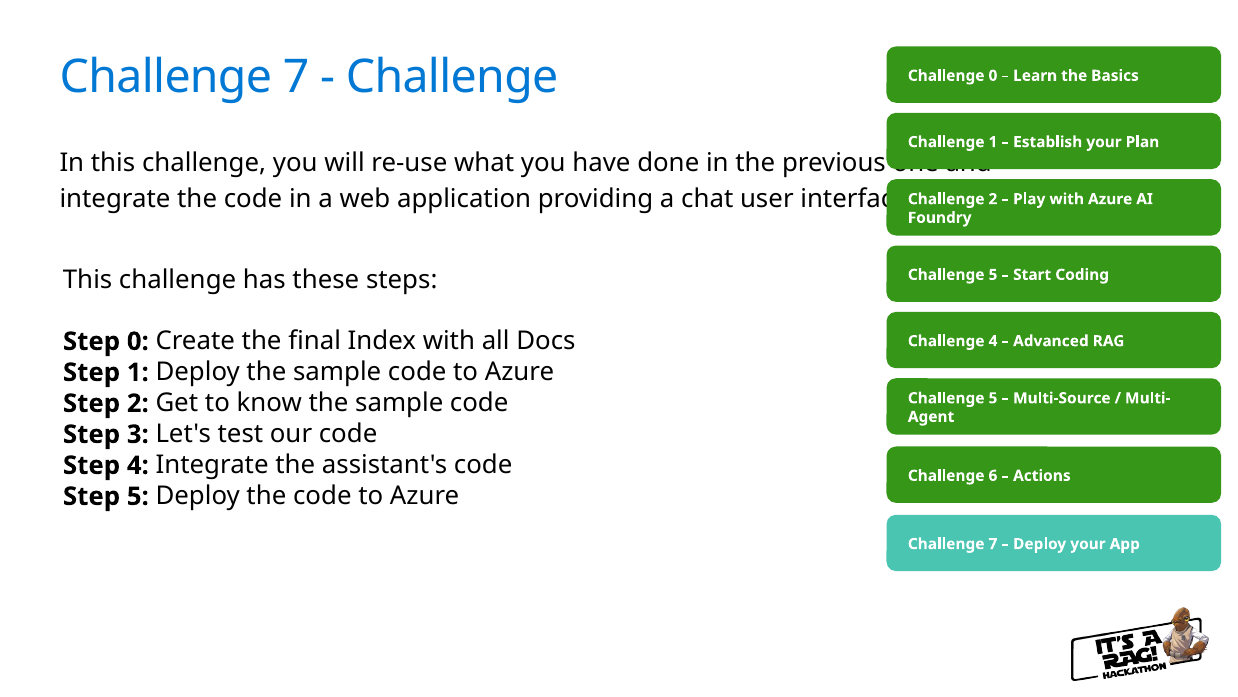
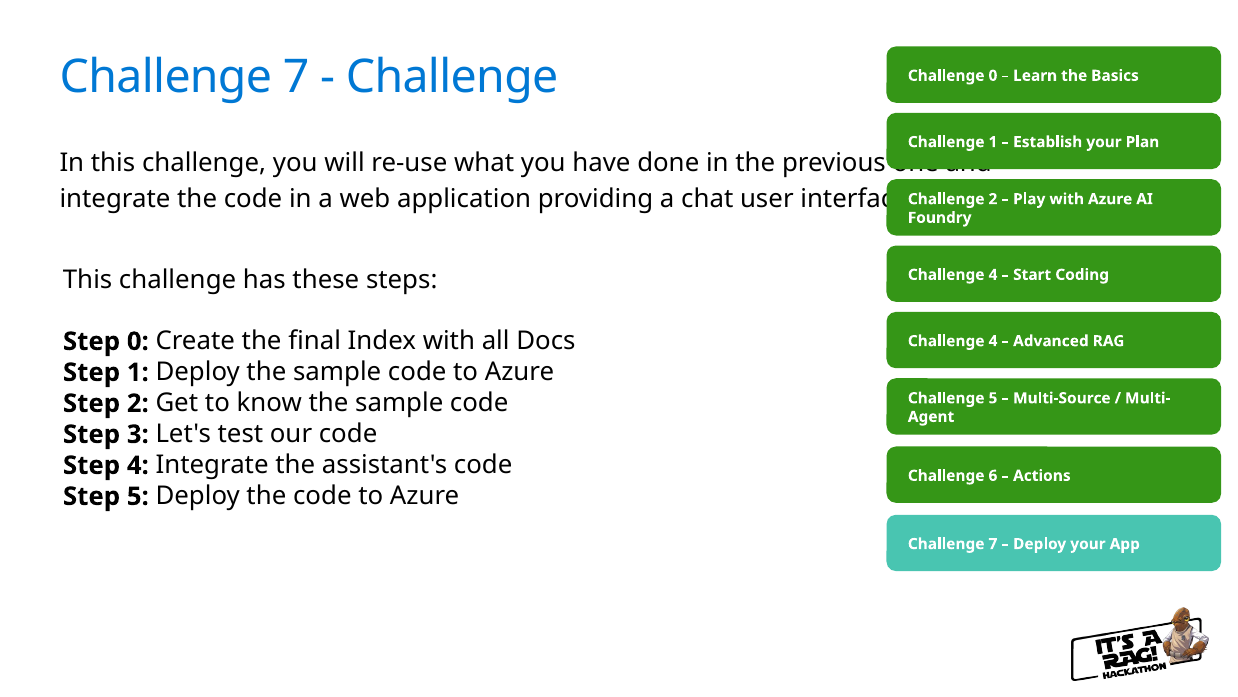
5: 5 -> 4 (993, 275)
